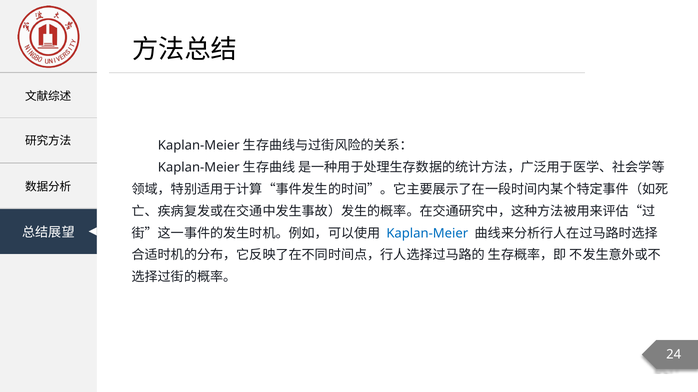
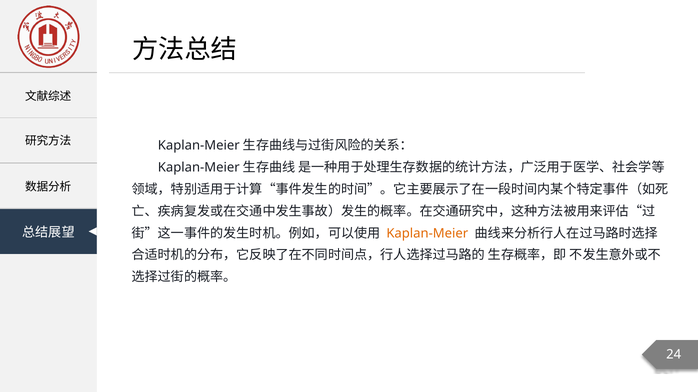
Kaplan-Meier colour: blue -> orange (427, 234)
